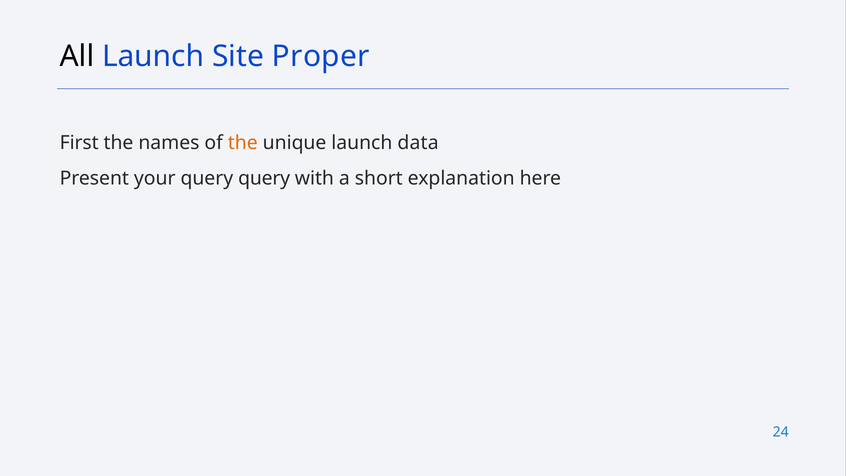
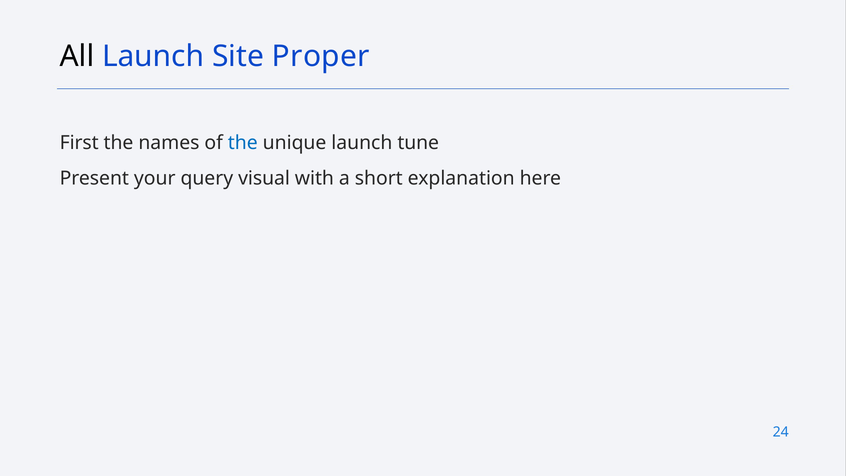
the colour: orange -> blue (243, 143)
data: data -> tune (418, 143)
query query: query -> visual (264, 178)
